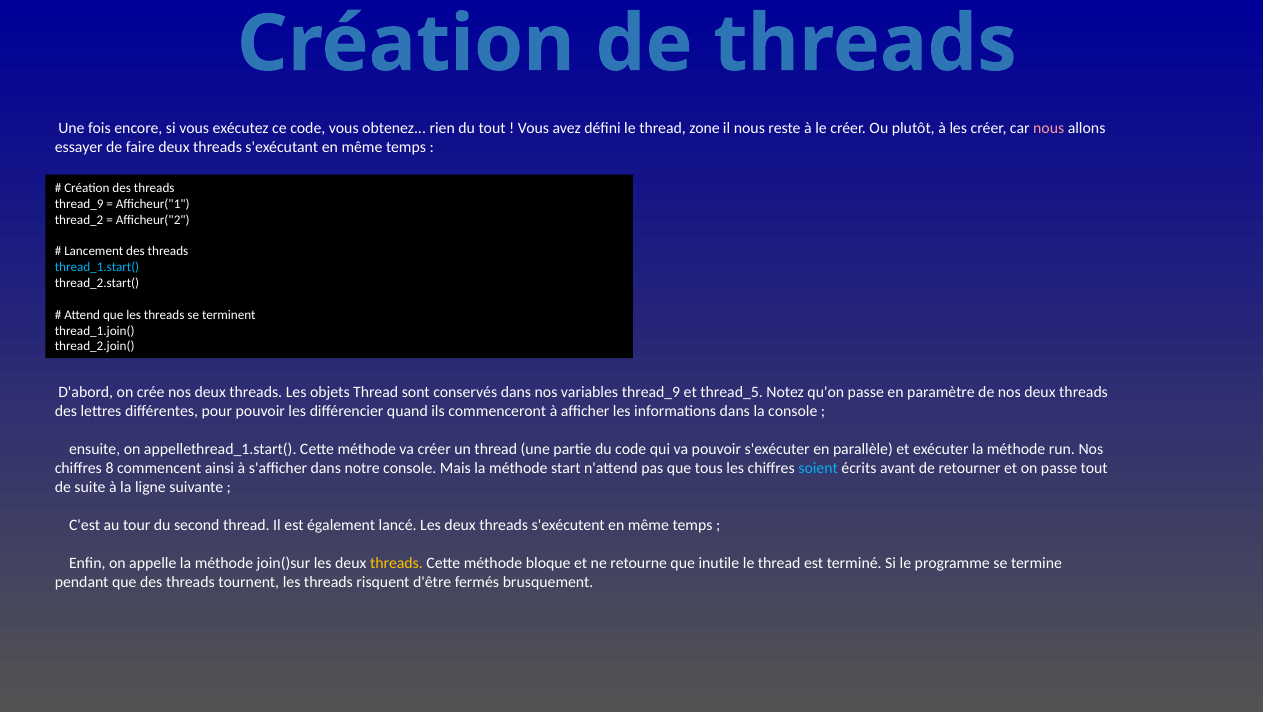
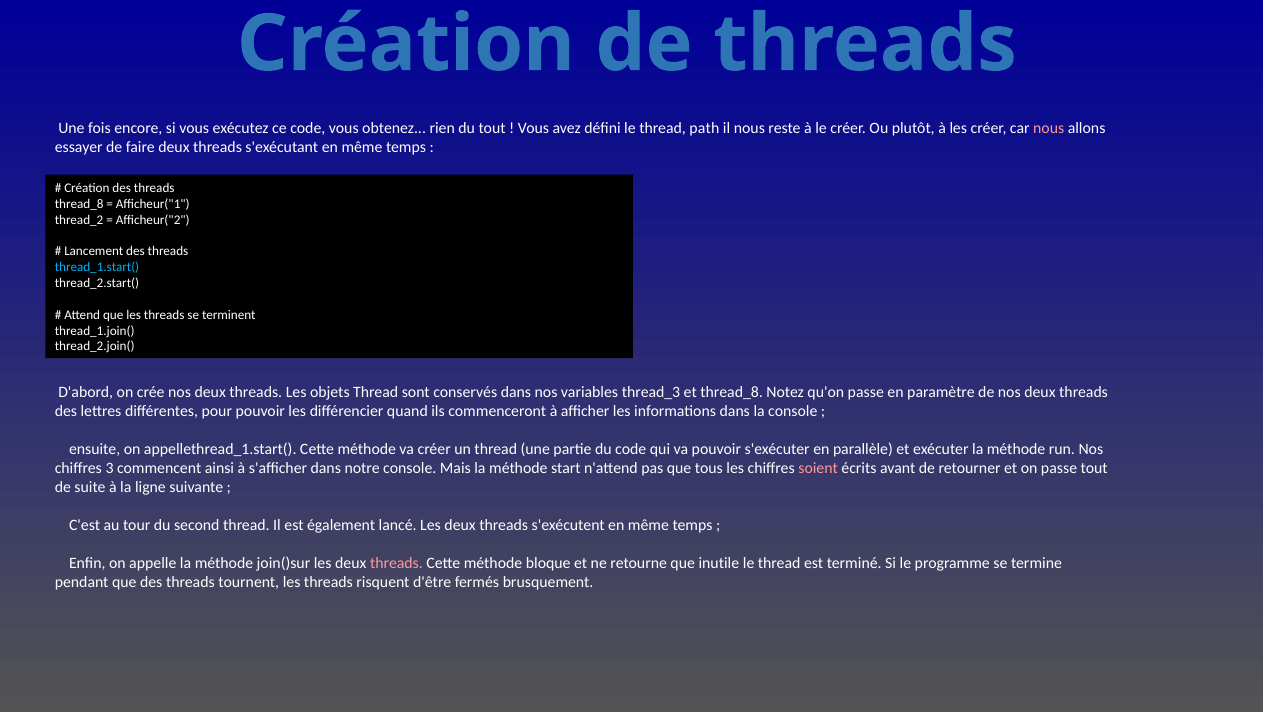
zone: zone -> path (704, 128)
thread_9: thread_9 -> thread_8 (79, 204)
variables thread_9: thread_9 -> thread_3 (651, 392)
et thread_5: thread_5 -> thread_8 (732, 392)
8: 8 -> 3 (110, 468)
soient colour: light blue -> pink (818, 468)
threads colour: yellow -> pink (396, 563)
